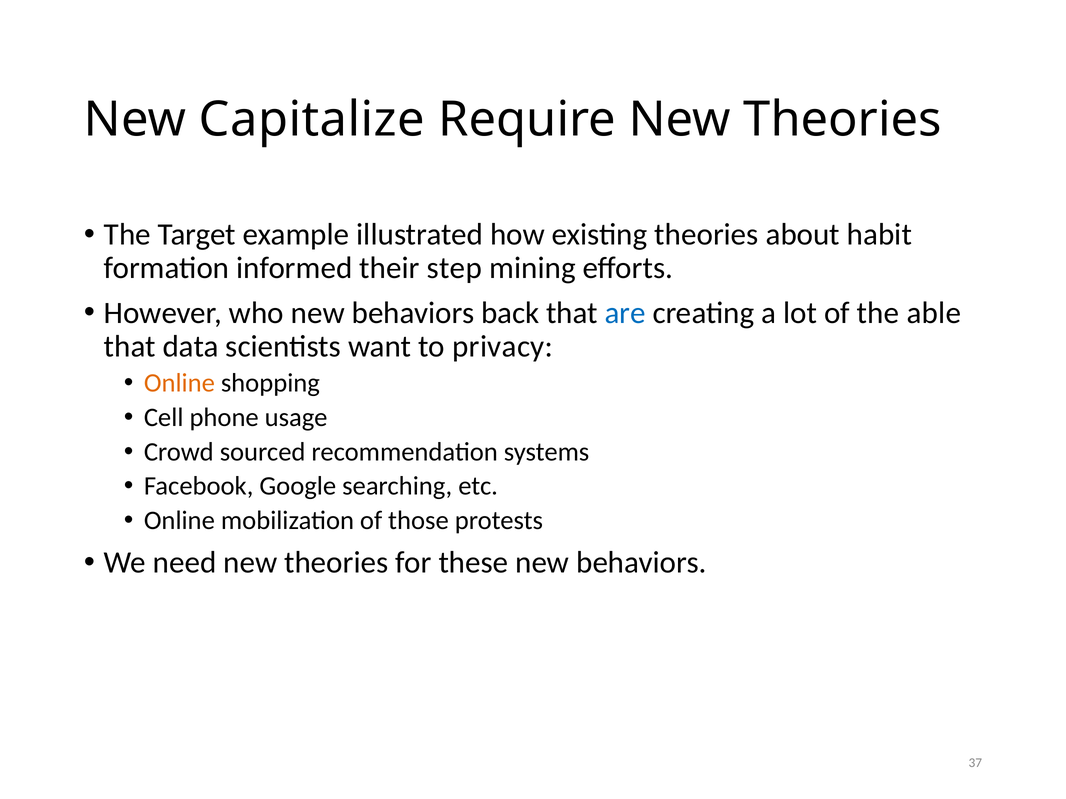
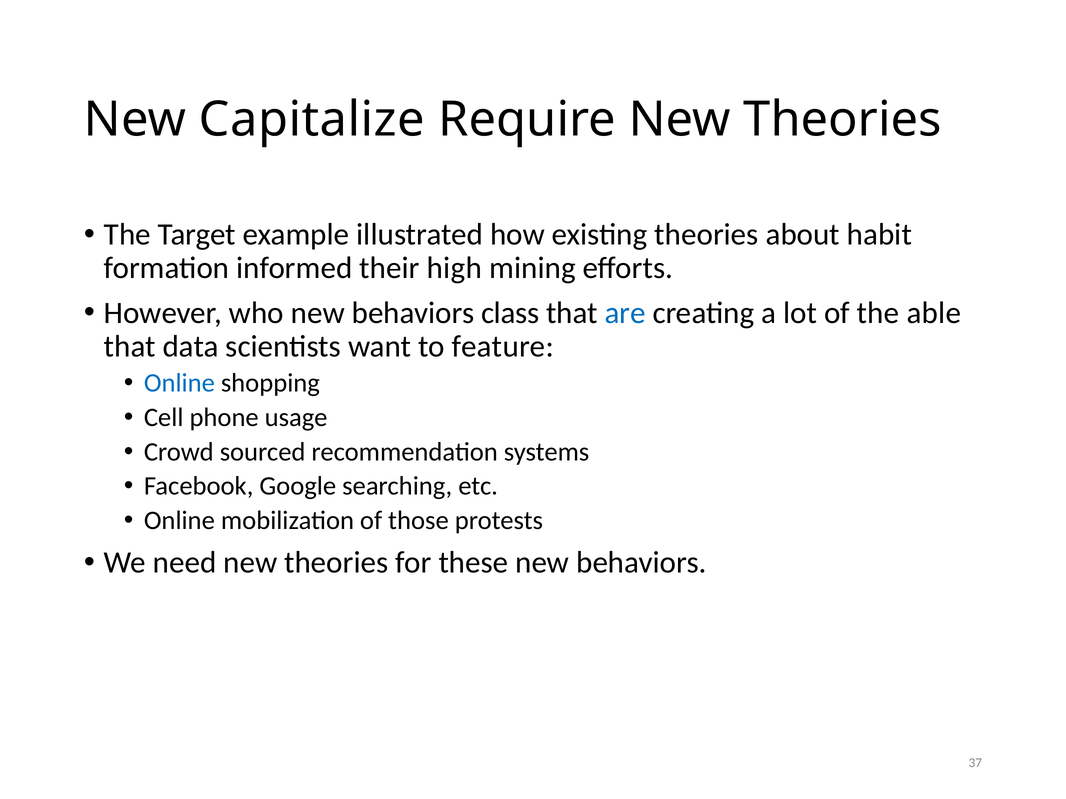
step: step -> high (454, 268)
back: back -> class (510, 313)
privacy: privacy -> feature (503, 347)
Online colour: orange -> blue (179, 383)
